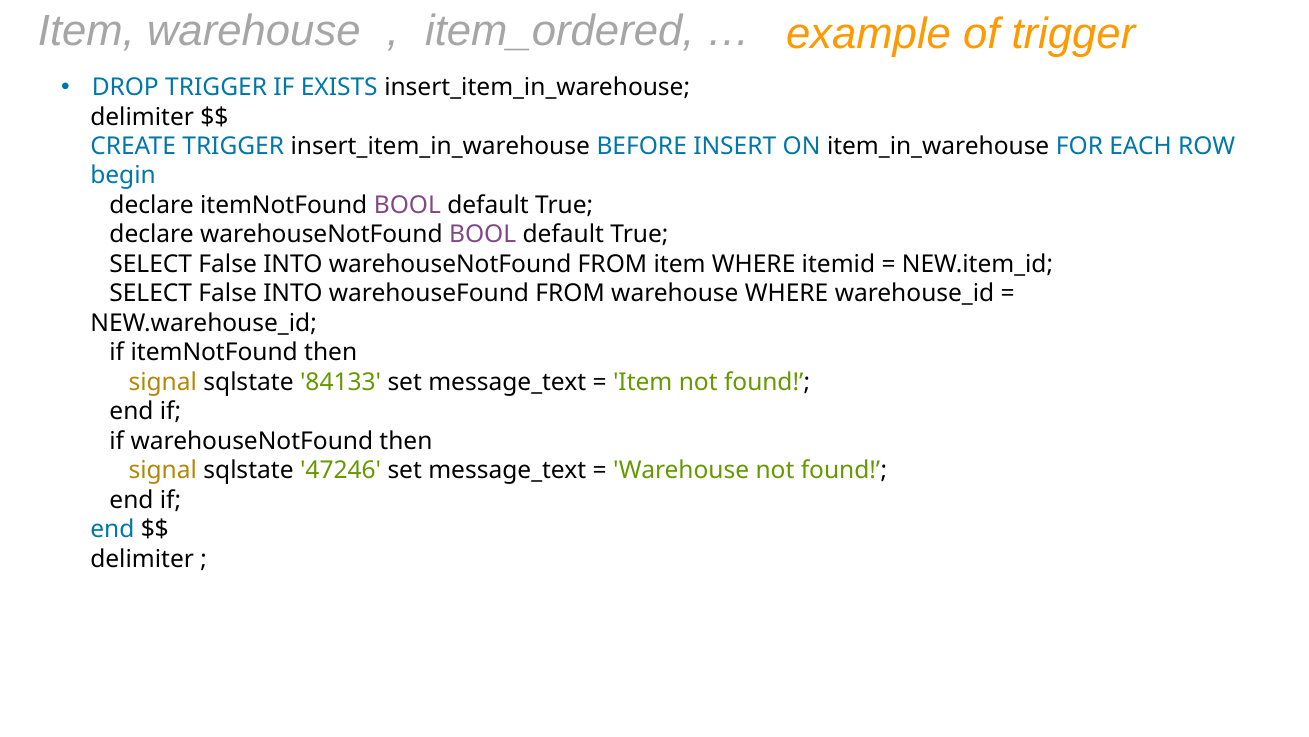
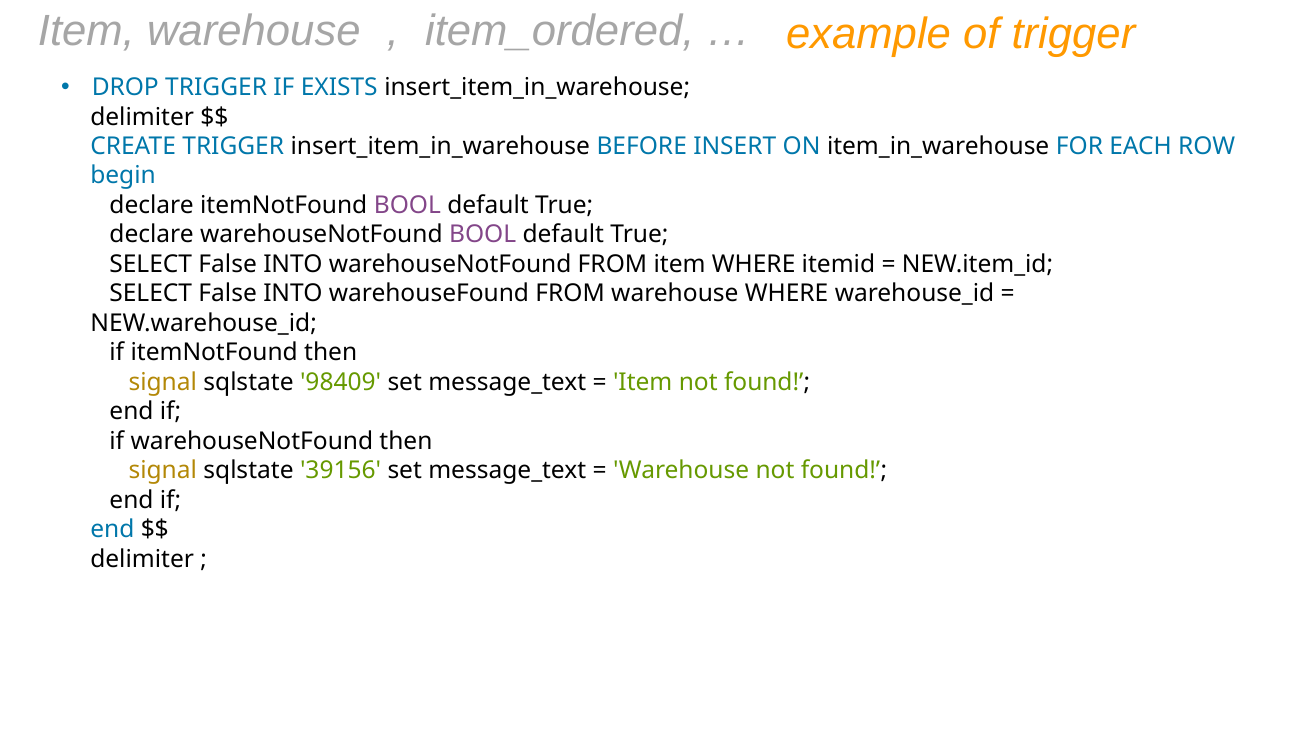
84133: 84133 -> 98409 (341, 382)
47246: 47246 -> 39156 (341, 470)
